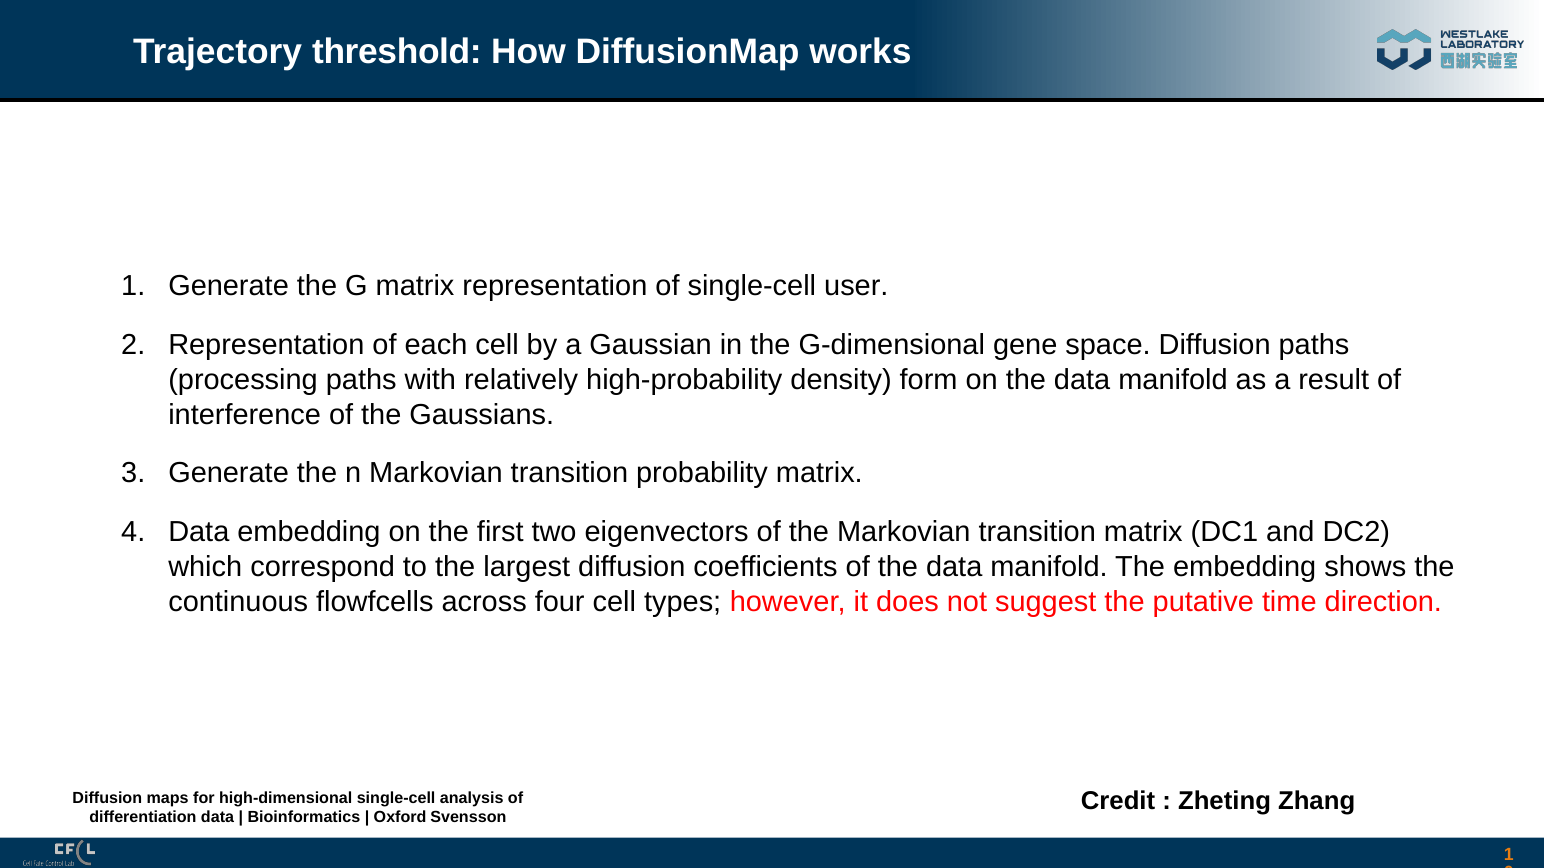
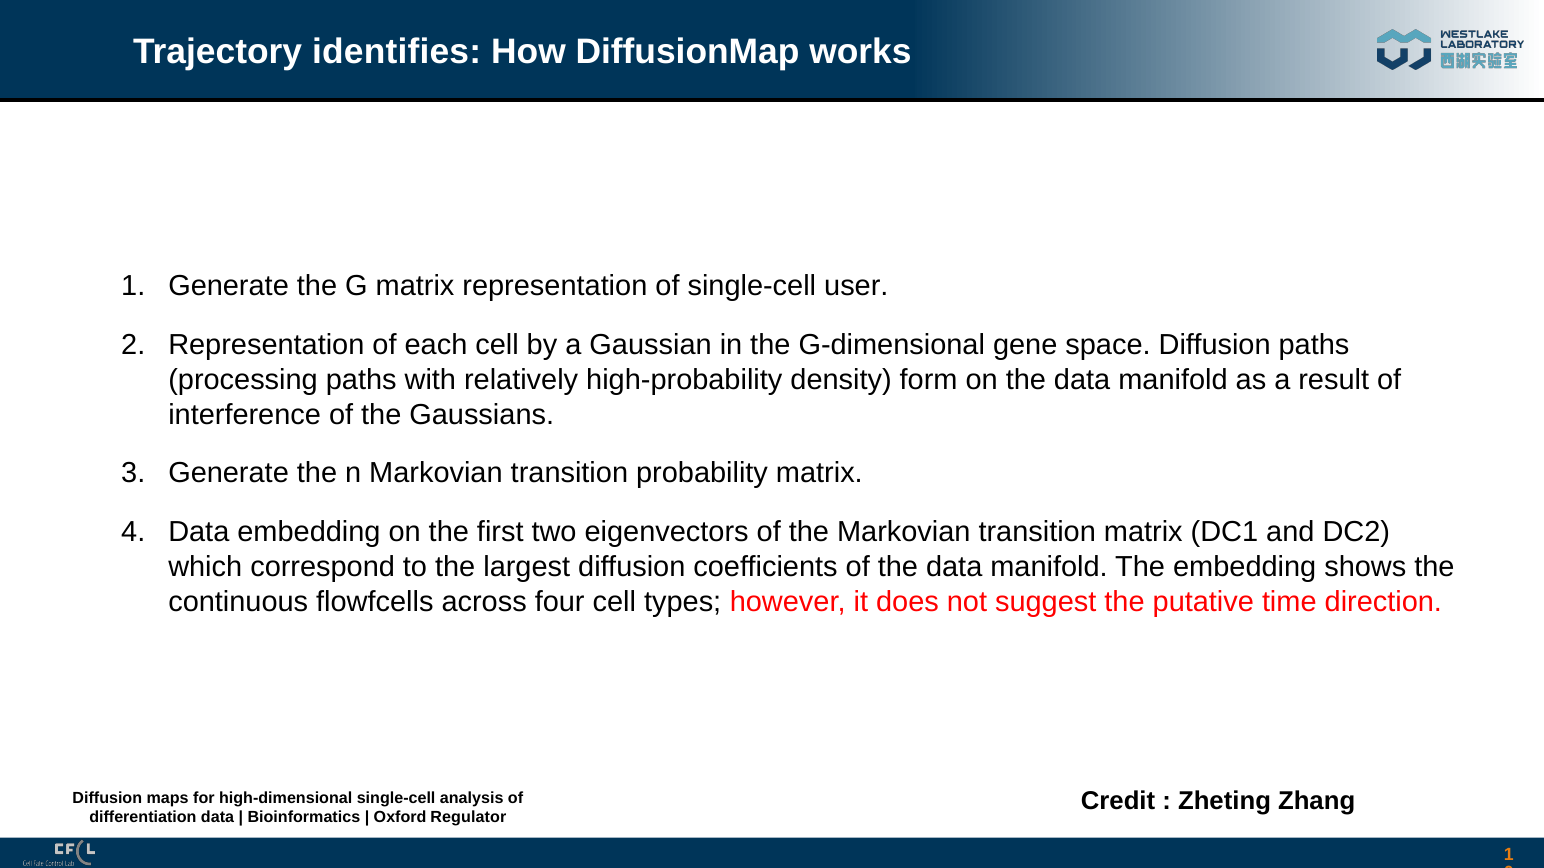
threshold: threshold -> identifies (397, 52)
Svensson: Svensson -> Regulator (468, 818)
